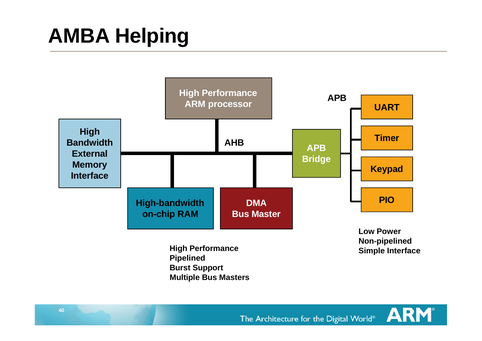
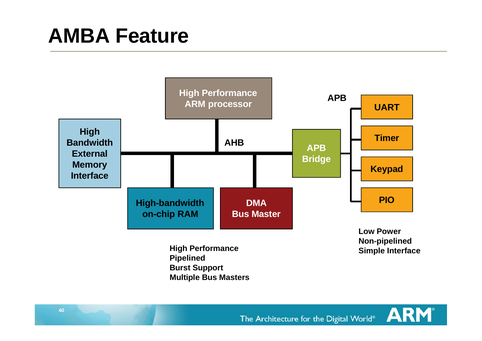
Helping: Helping -> Feature (152, 36)
